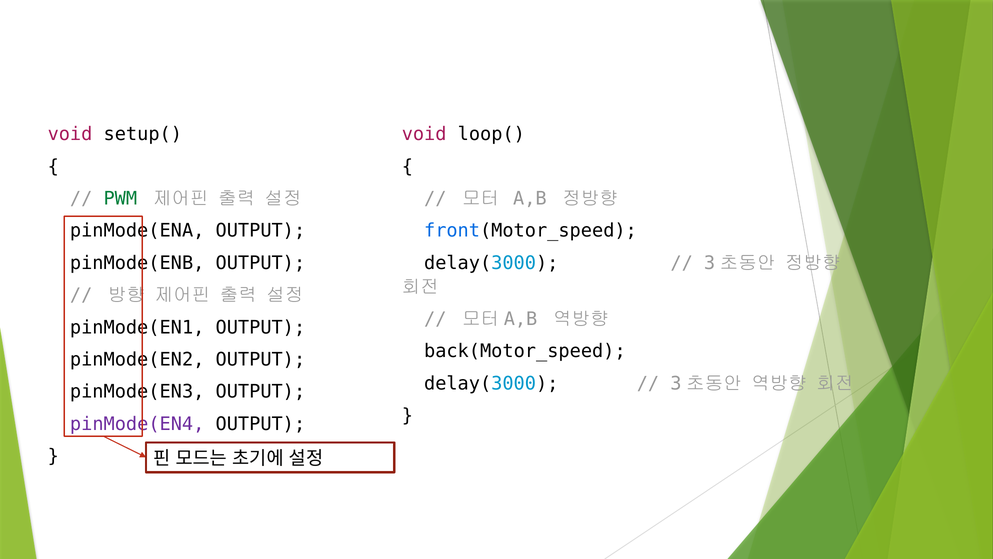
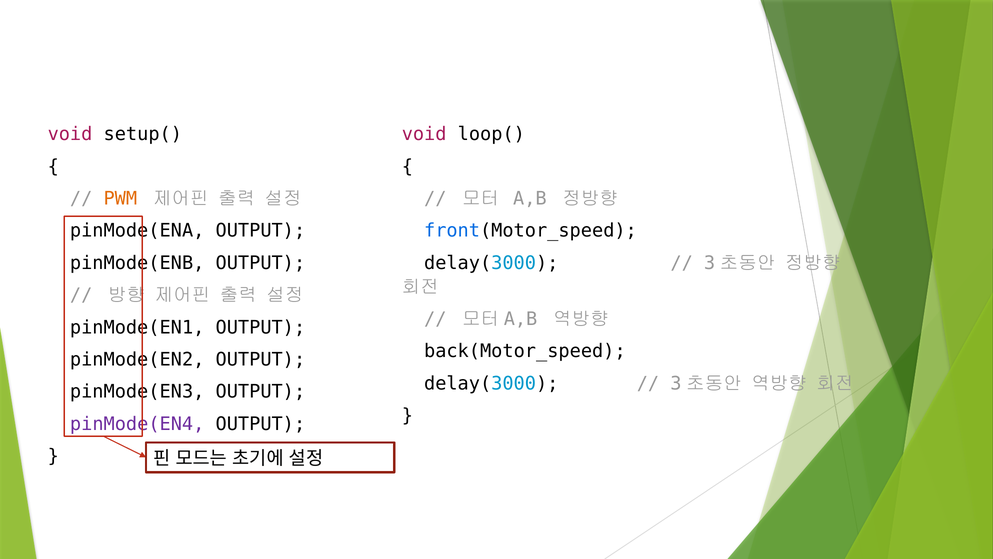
PWM colour: green -> orange (120, 198)
